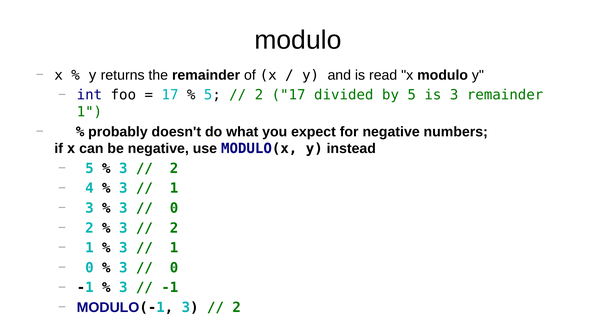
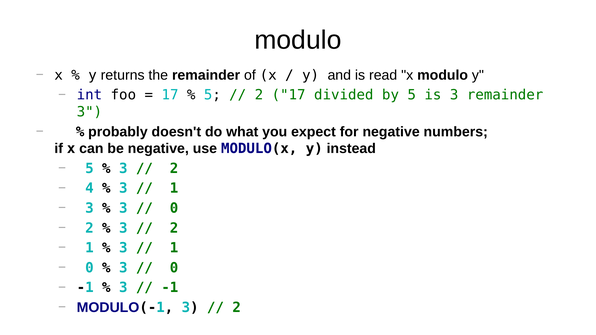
1: 1 -> 3 (89, 112)
